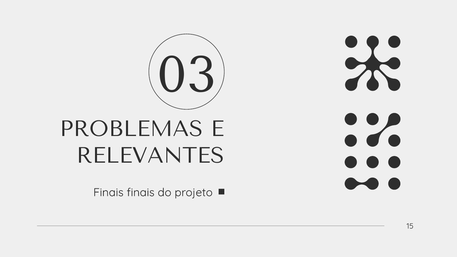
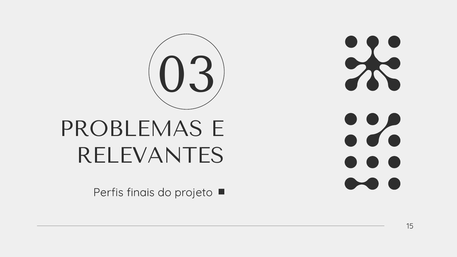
Finais: Finais -> Perfis (108, 192)
